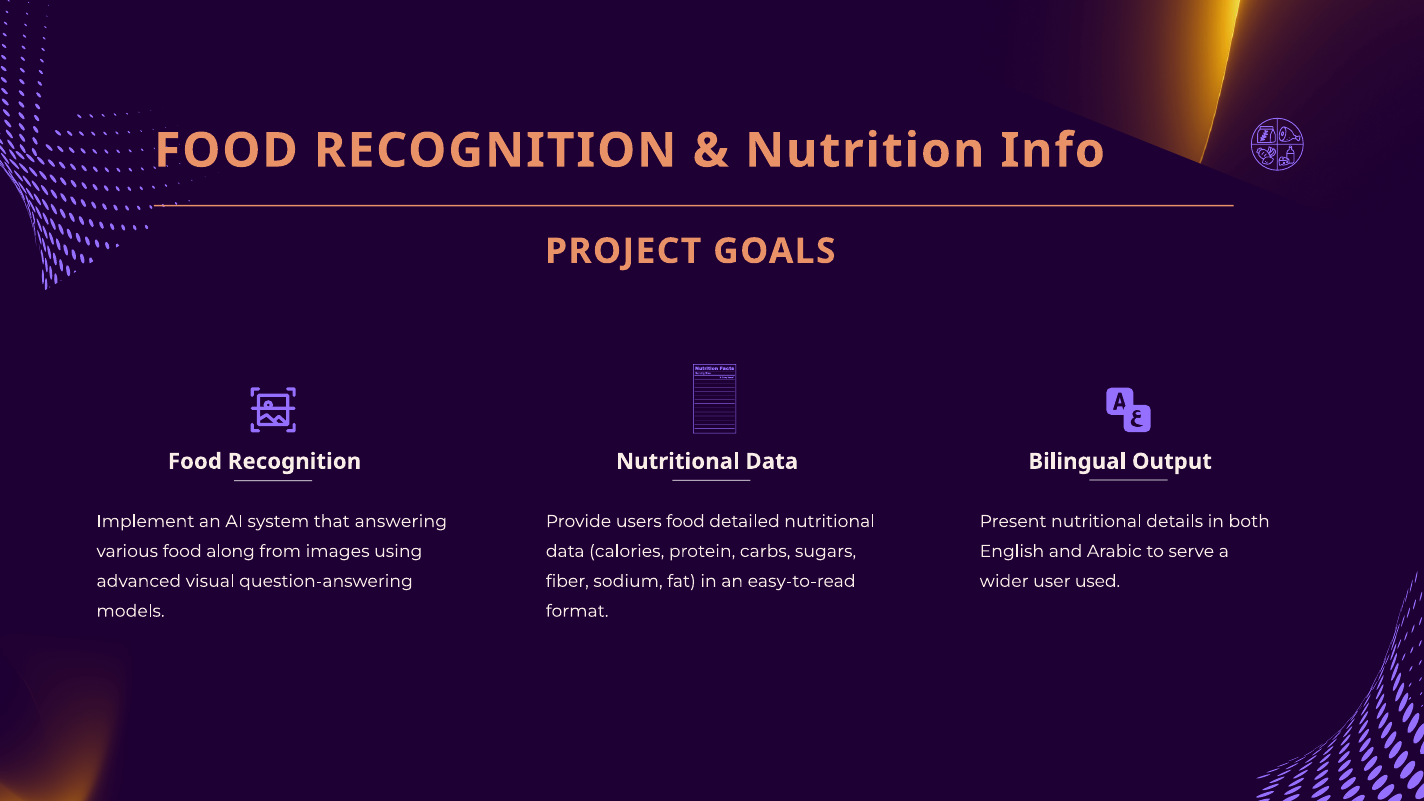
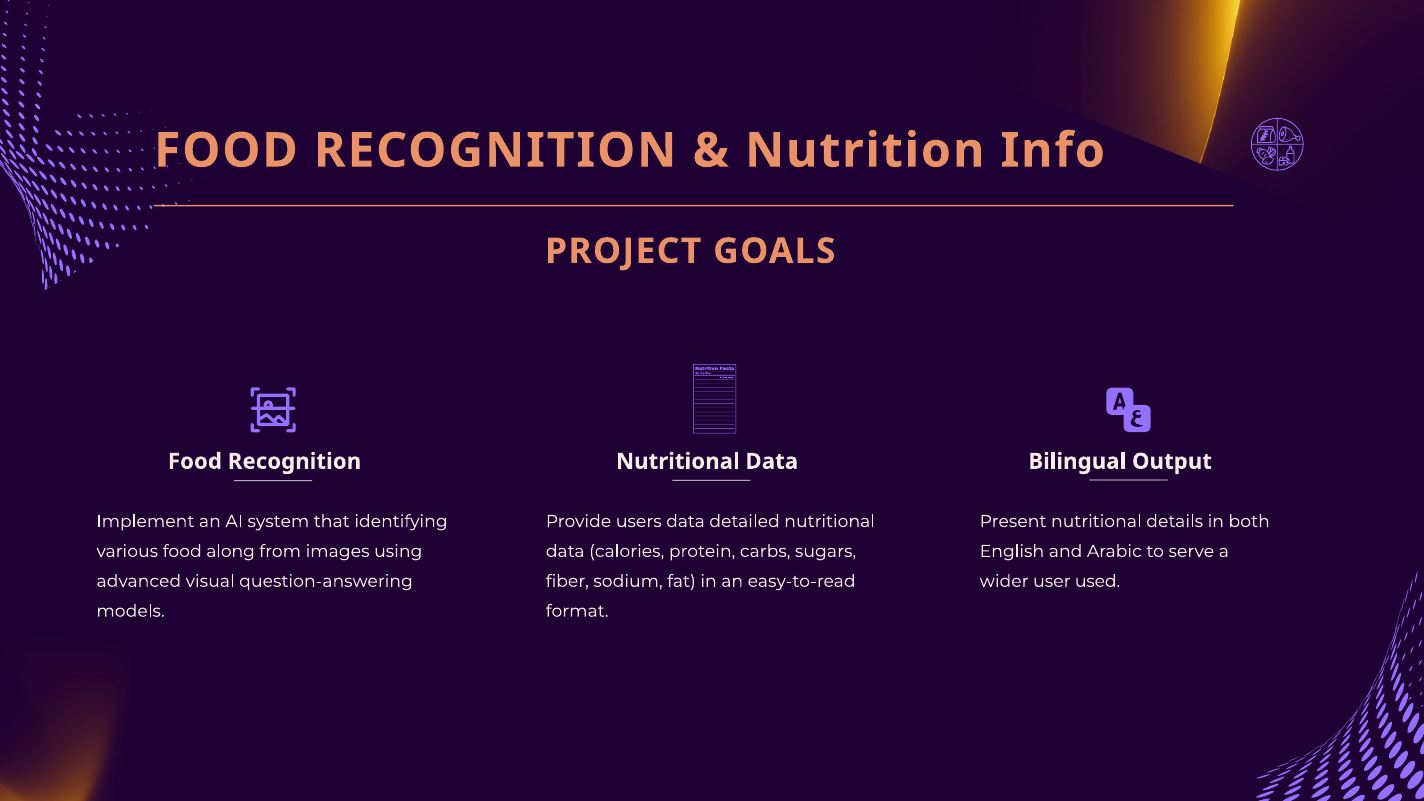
answering: answering -> identifying (401, 521)
users food: food -> data (686, 521)
